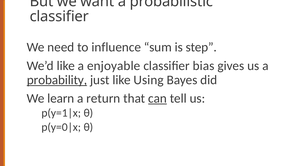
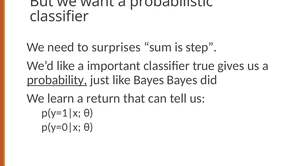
influence: influence -> surprises (116, 47)
enjoyable: enjoyable -> important (114, 66)
bias: bias -> true (204, 66)
like Using: Using -> Bayes (149, 80)
can underline: present -> none (158, 99)
